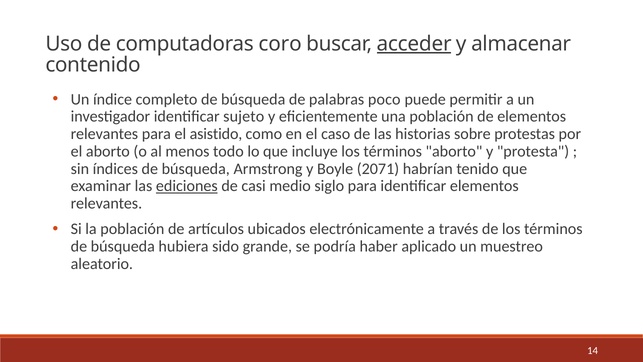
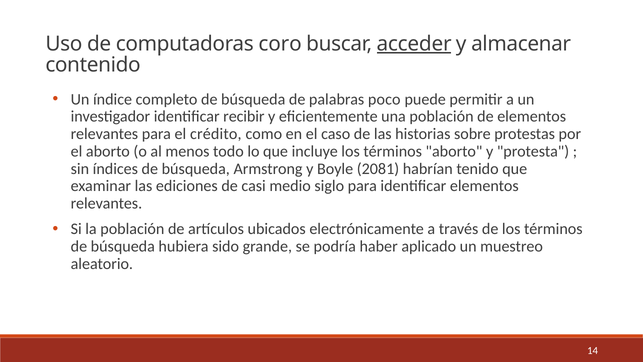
sujeto: sujeto -> recibir (244, 117)
asistido: asistido -> crédito (216, 134)
2071: 2071 -> 2081 (378, 169)
ediciones underline: present -> none (187, 186)
